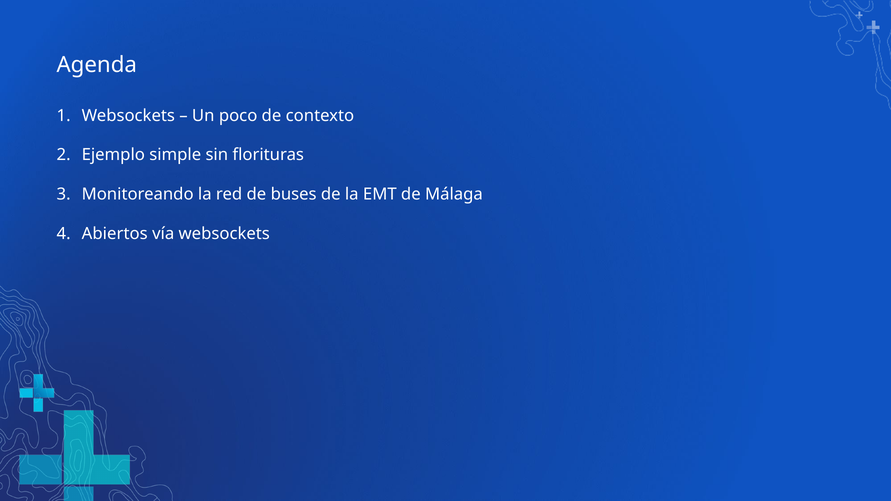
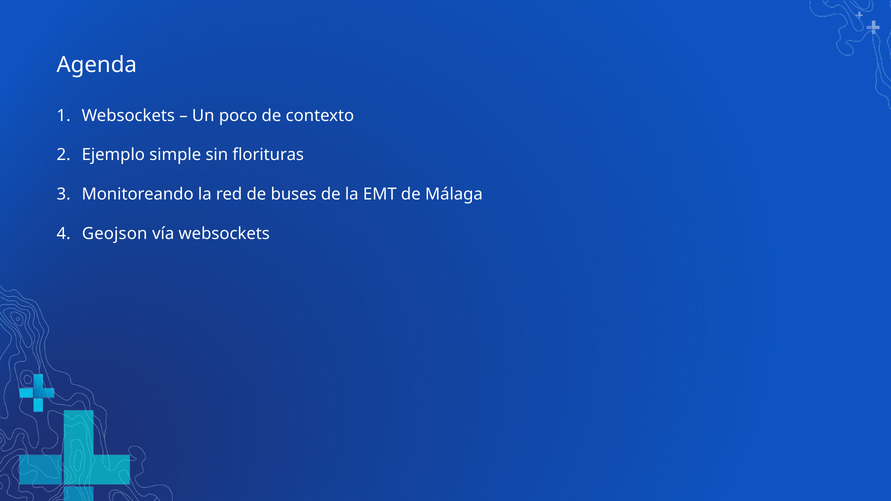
Abiertos: Abiertos -> Geojson (115, 234)
